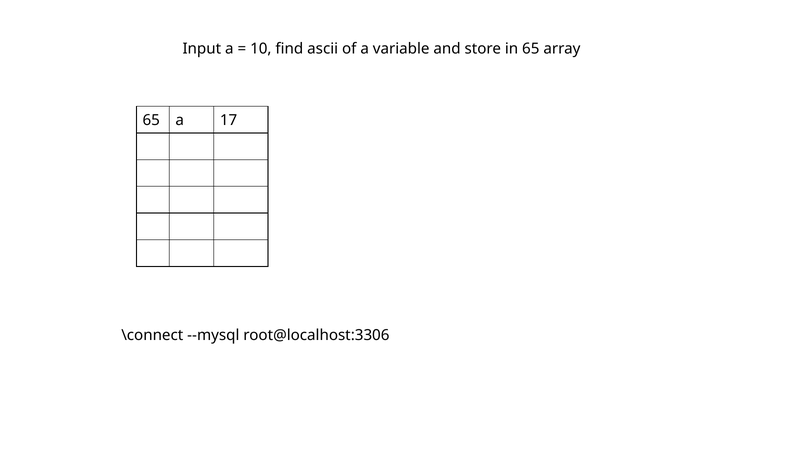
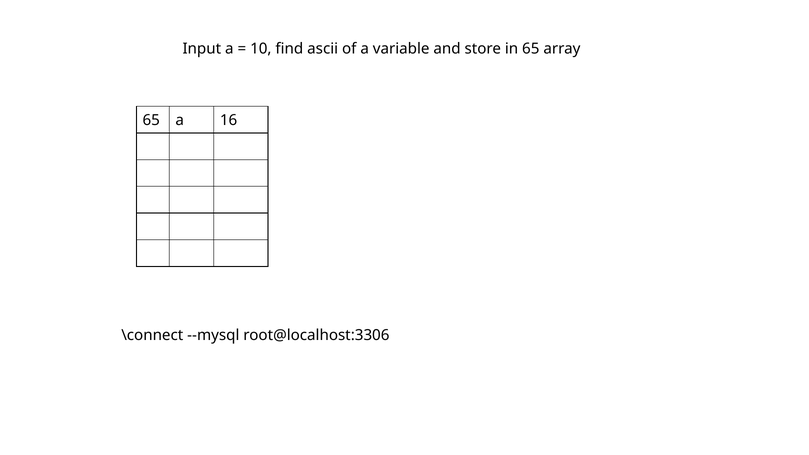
17: 17 -> 16 (229, 120)
